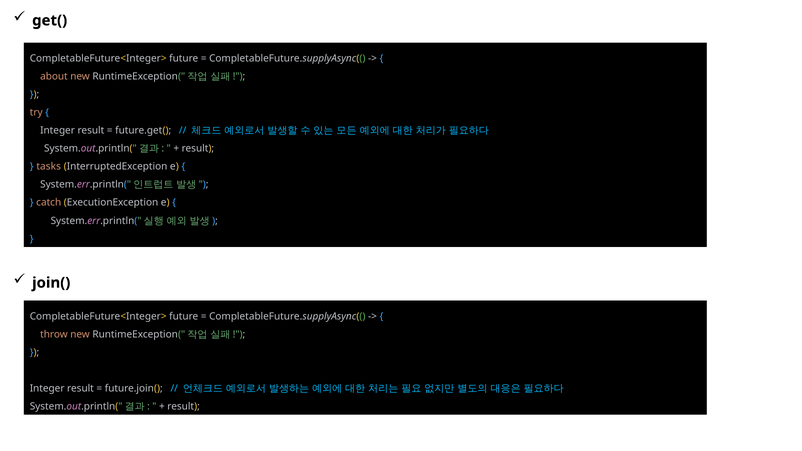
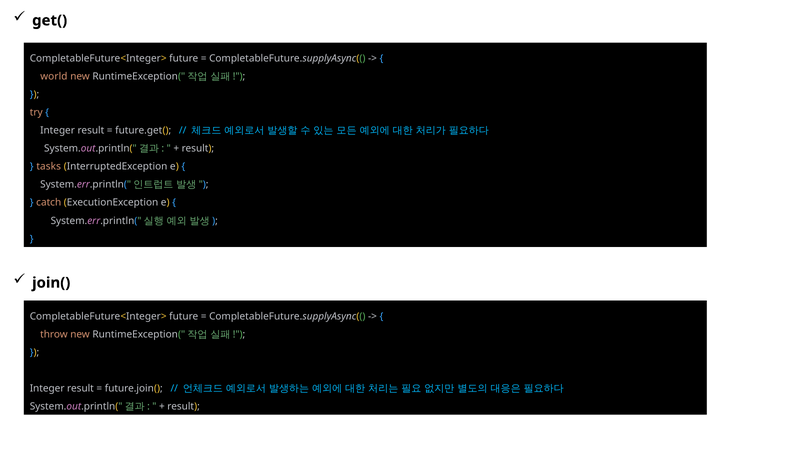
about: about -> world (54, 76)
